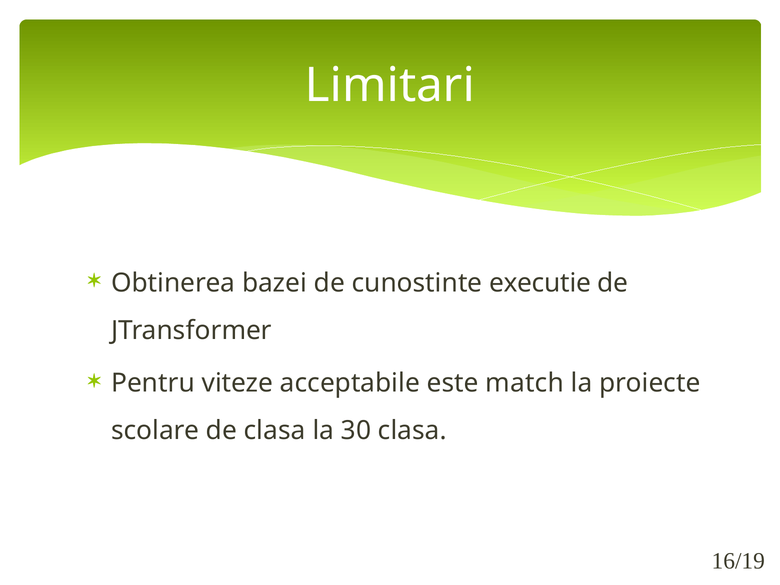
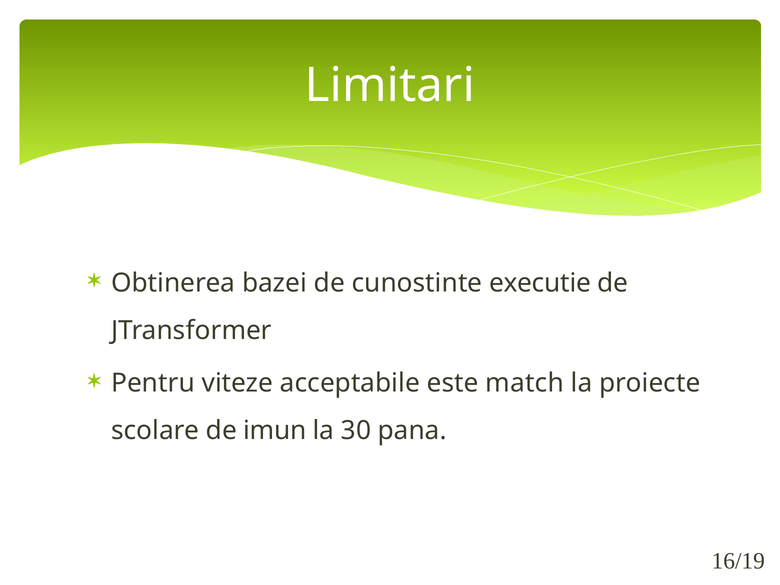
de clasa: clasa -> imun (275, 431)
30 clasa: clasa -> pana (412, 431)
